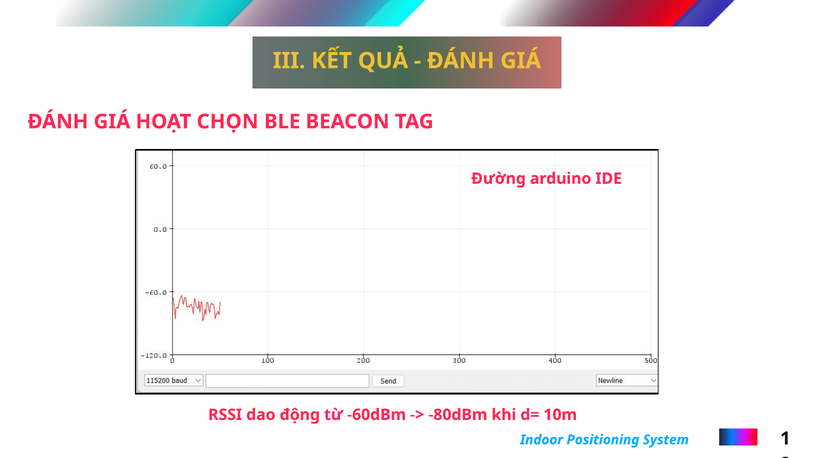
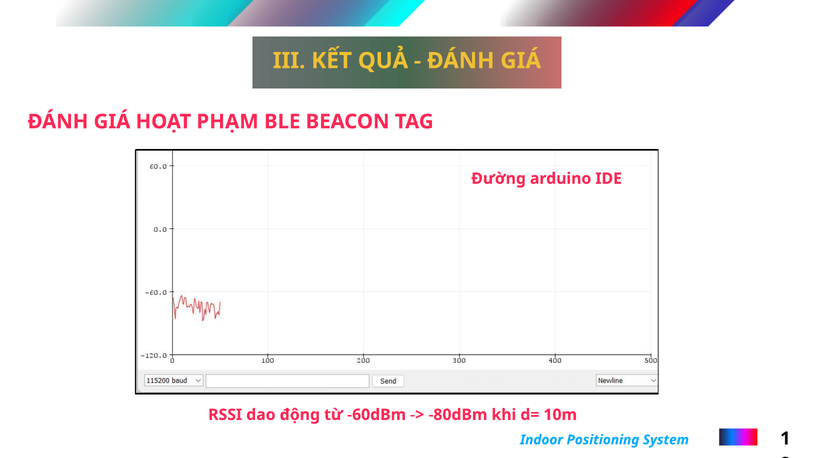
CHỌN: CHỌN -> PHẠM (228, 122)
